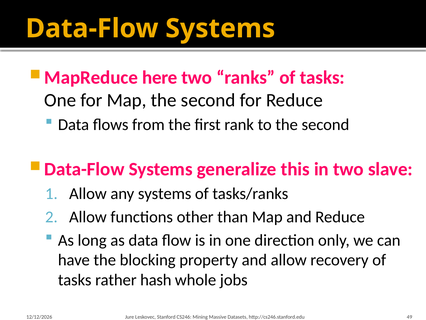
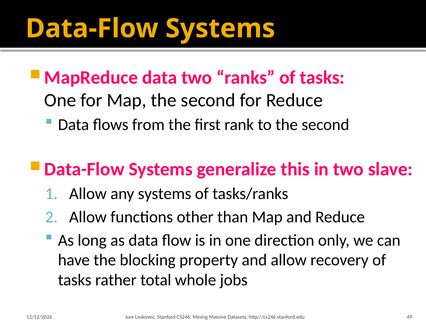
here: here -> data (160, 77)
hash: hash -> total (156, 280)
